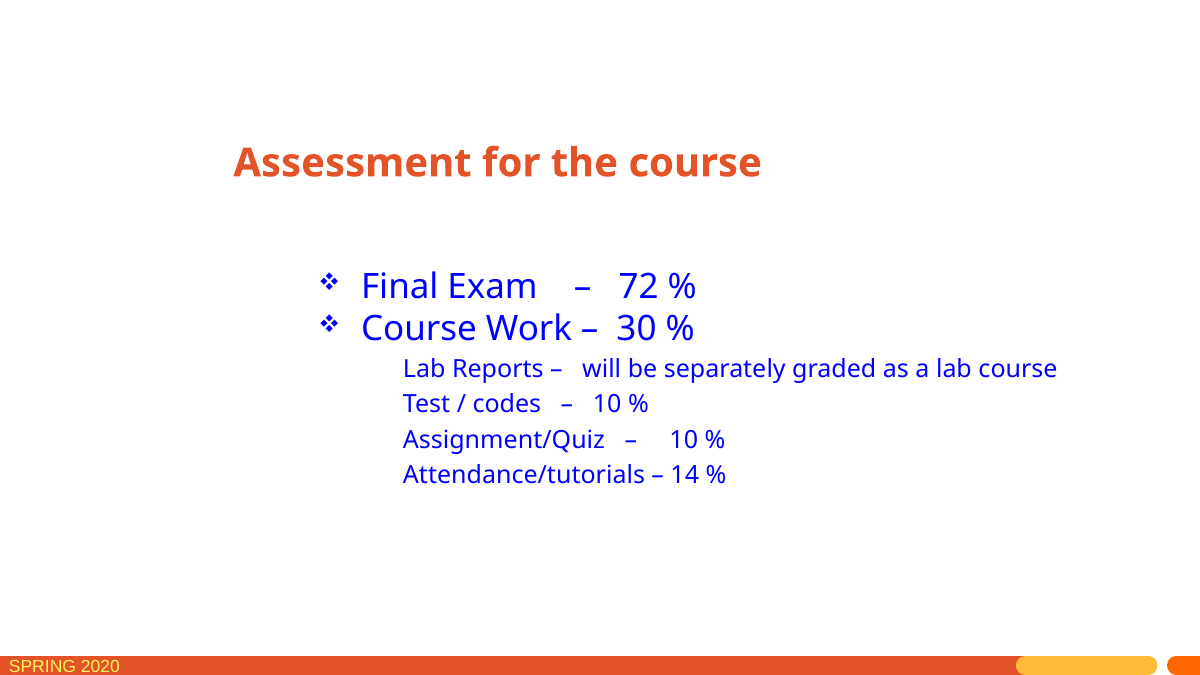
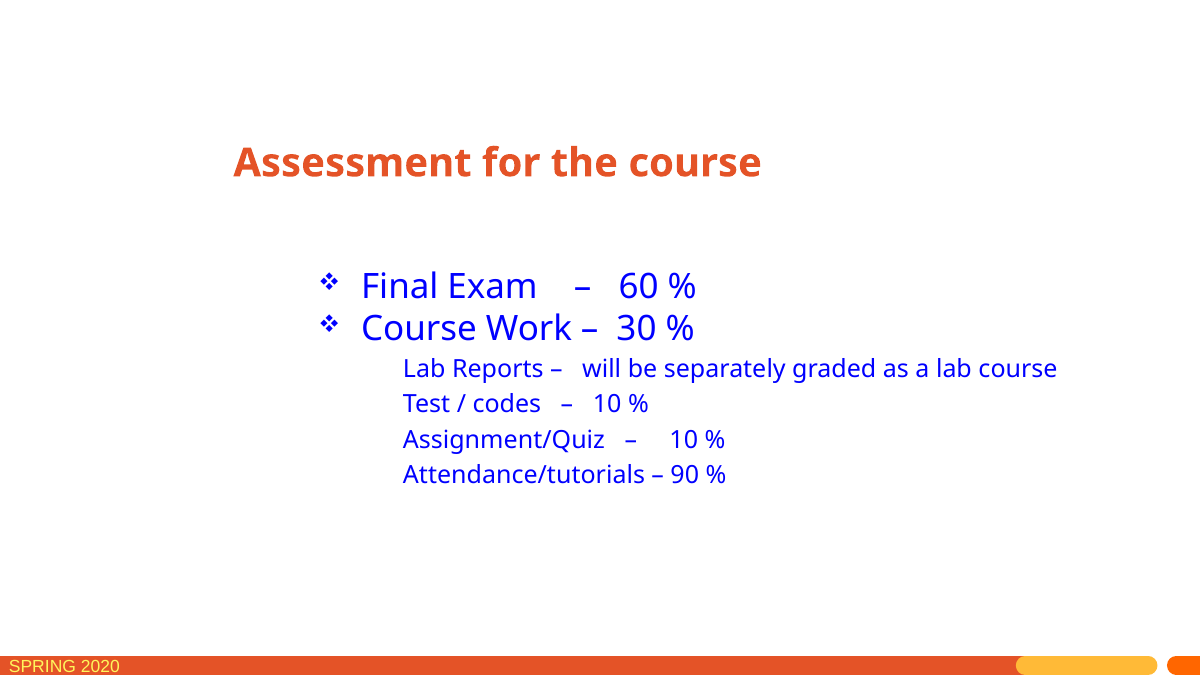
72: 72 -> 60 (639, 287)
14: 14 -> 90 (685, 475)
